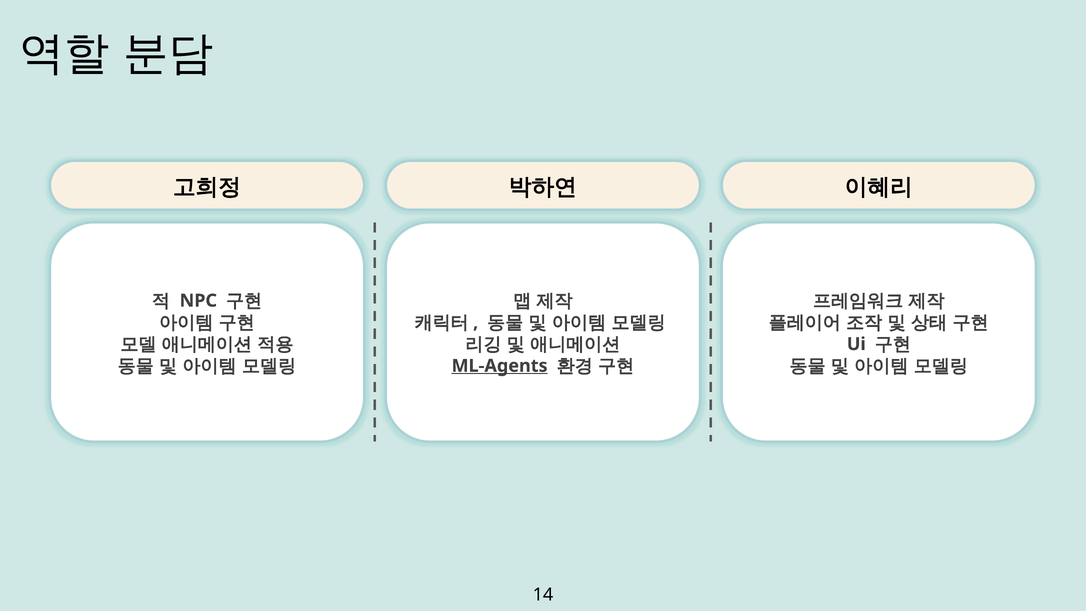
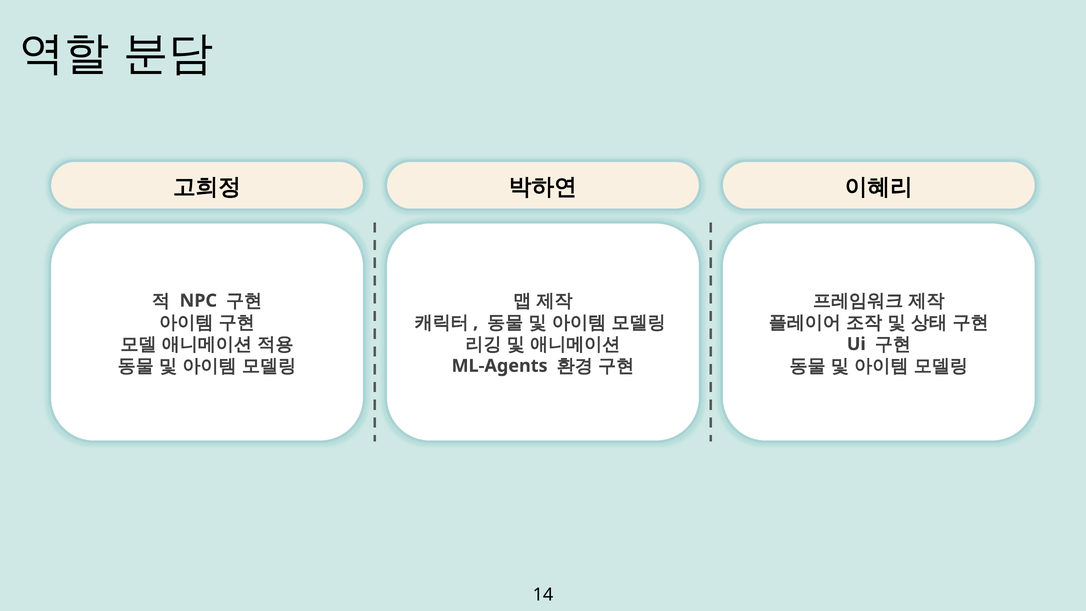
ML-Agents underline: present -> none (500, 366)
